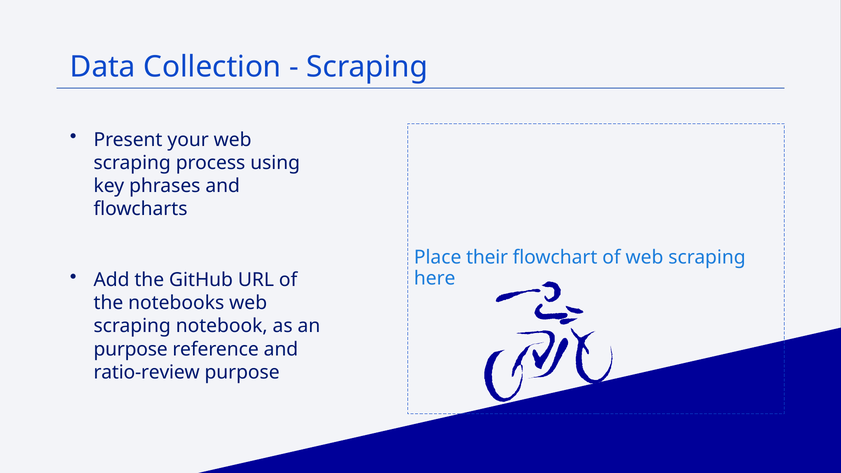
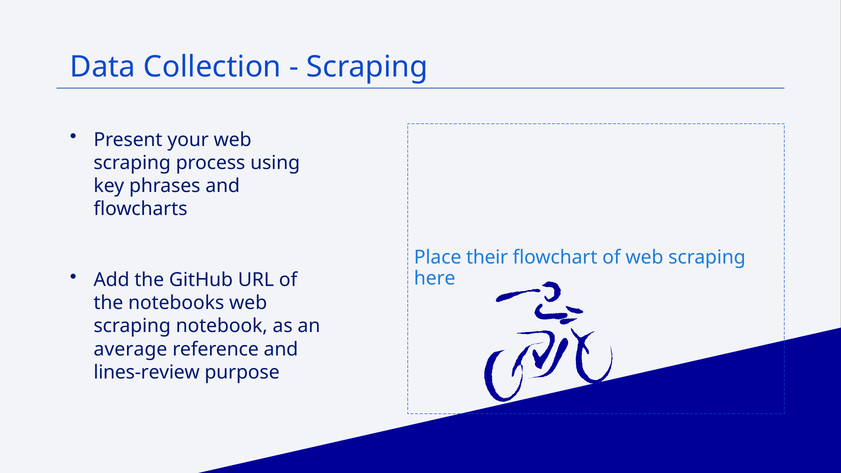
purpose: purpose -> average (130, 349)
ratio-review: ratio-review -> lines-review (147, 372)
